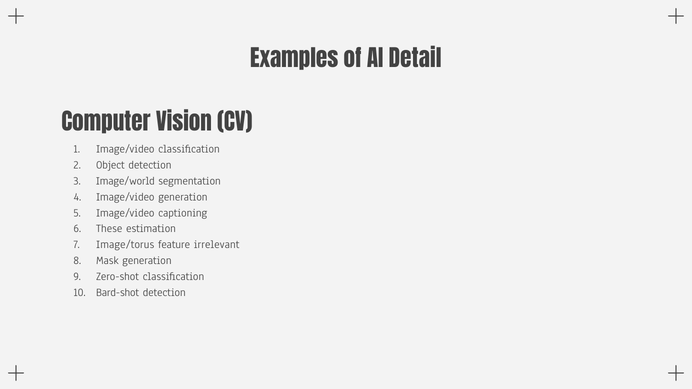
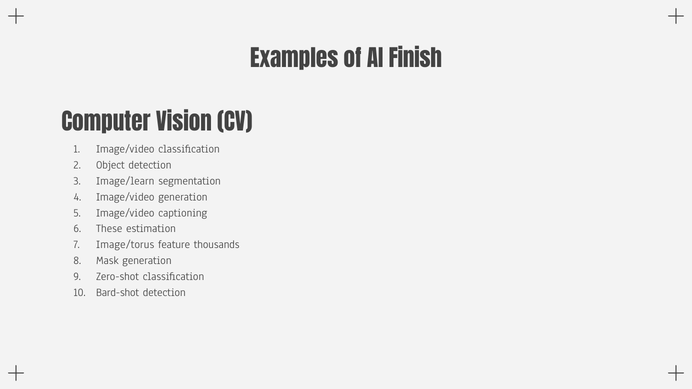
Detail: Detail -> Finish (415, 60)
Image/world: Image/world -> Image/learn (125, 181)
irrelevant: irrelevant -> thousands (217, 245)
